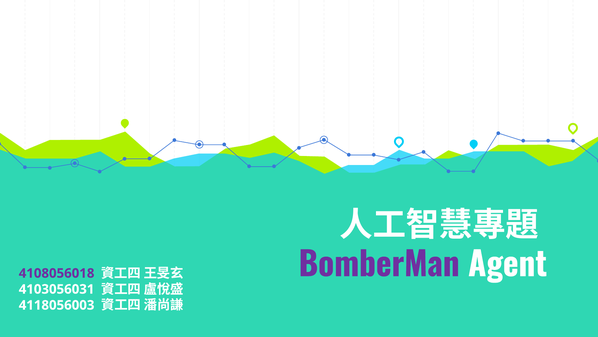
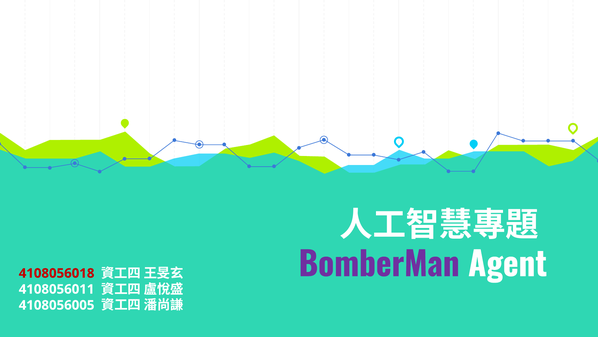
4108056018 colour: purple -> red (57, 273)
4103056031: 4103056031 -> 4108056011 (57, 289)
4118056003: 4118056003 -> 4108056005 (57, 305)
